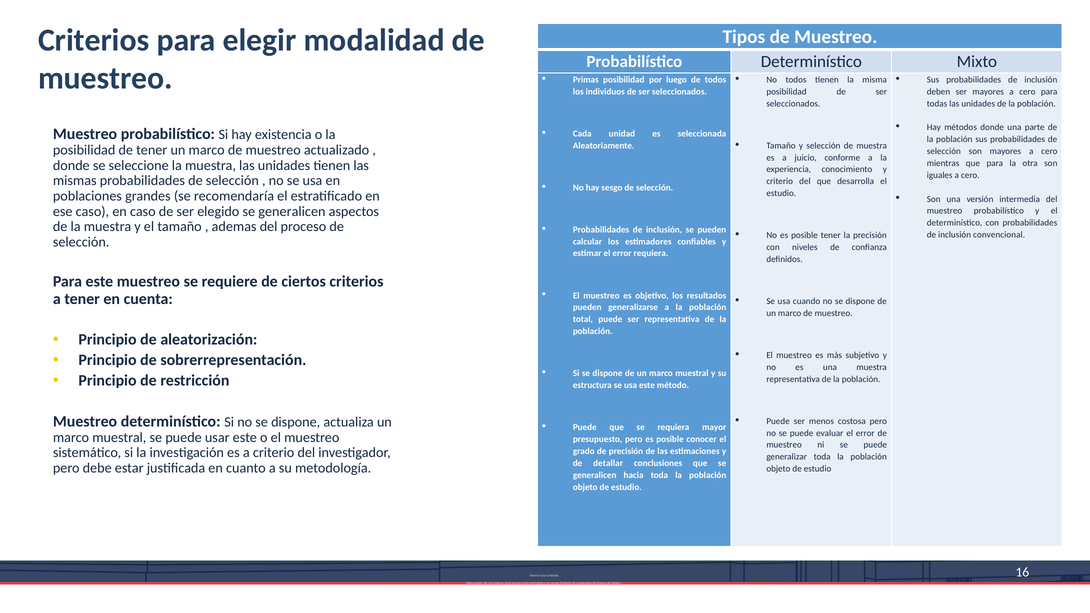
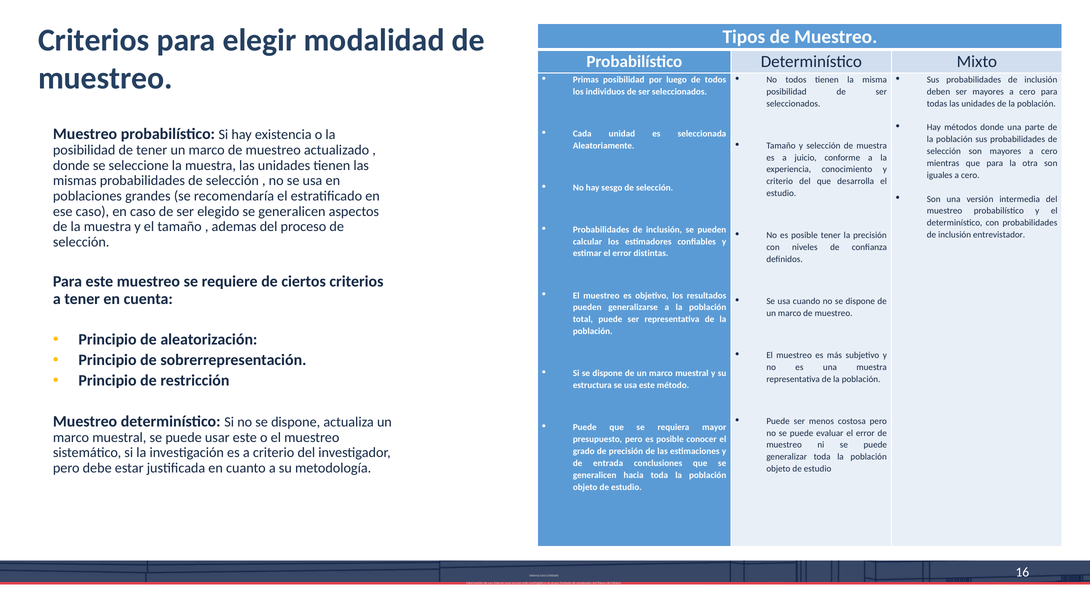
convencional: convencional -> entrevistador (999, 235)
error requiera: requiera -> distintas (651, 254)
detallar: detallar -> entrada (608, 463)
